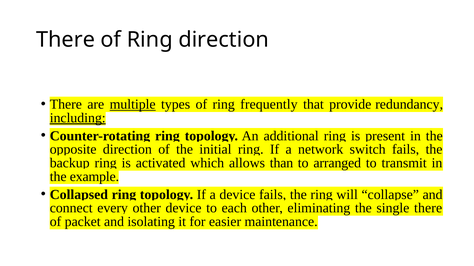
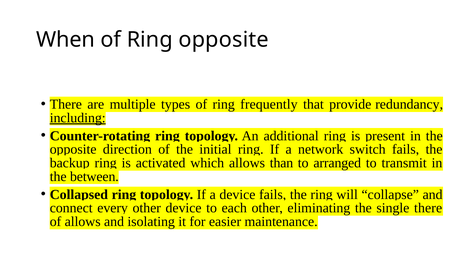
There: There -> When (66, 40)
Ring direction: direction -> opposite (224, 40)
multiple underline: present -> none (133, 105)
example: example -> between (94, 177)
of packet: packet -> allows (83, 222)
